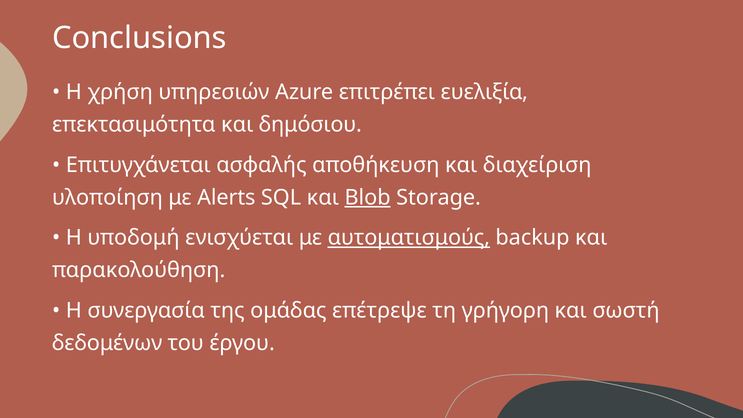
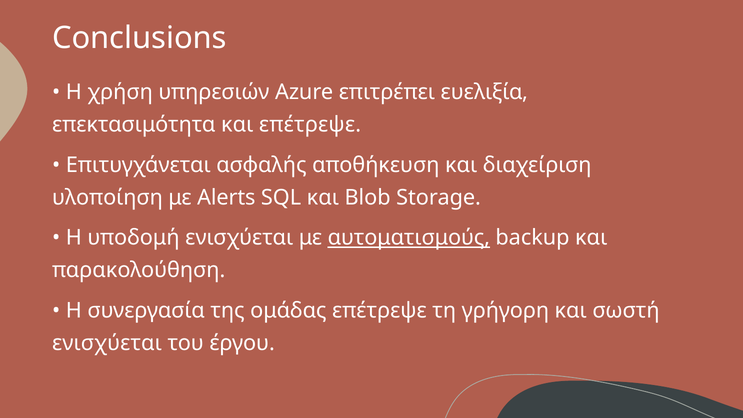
και δημόσιου: δημόσιου -> επέτρεψε (310, 125)
Blob underline: present -> none (368, 198)
δεδομένων: δεδομένων -> ενισχύεται (107, 343)
